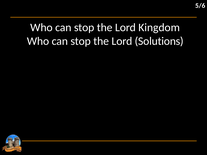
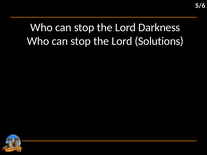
Kingdom: Kingdom -> Darkness (159, 27)
